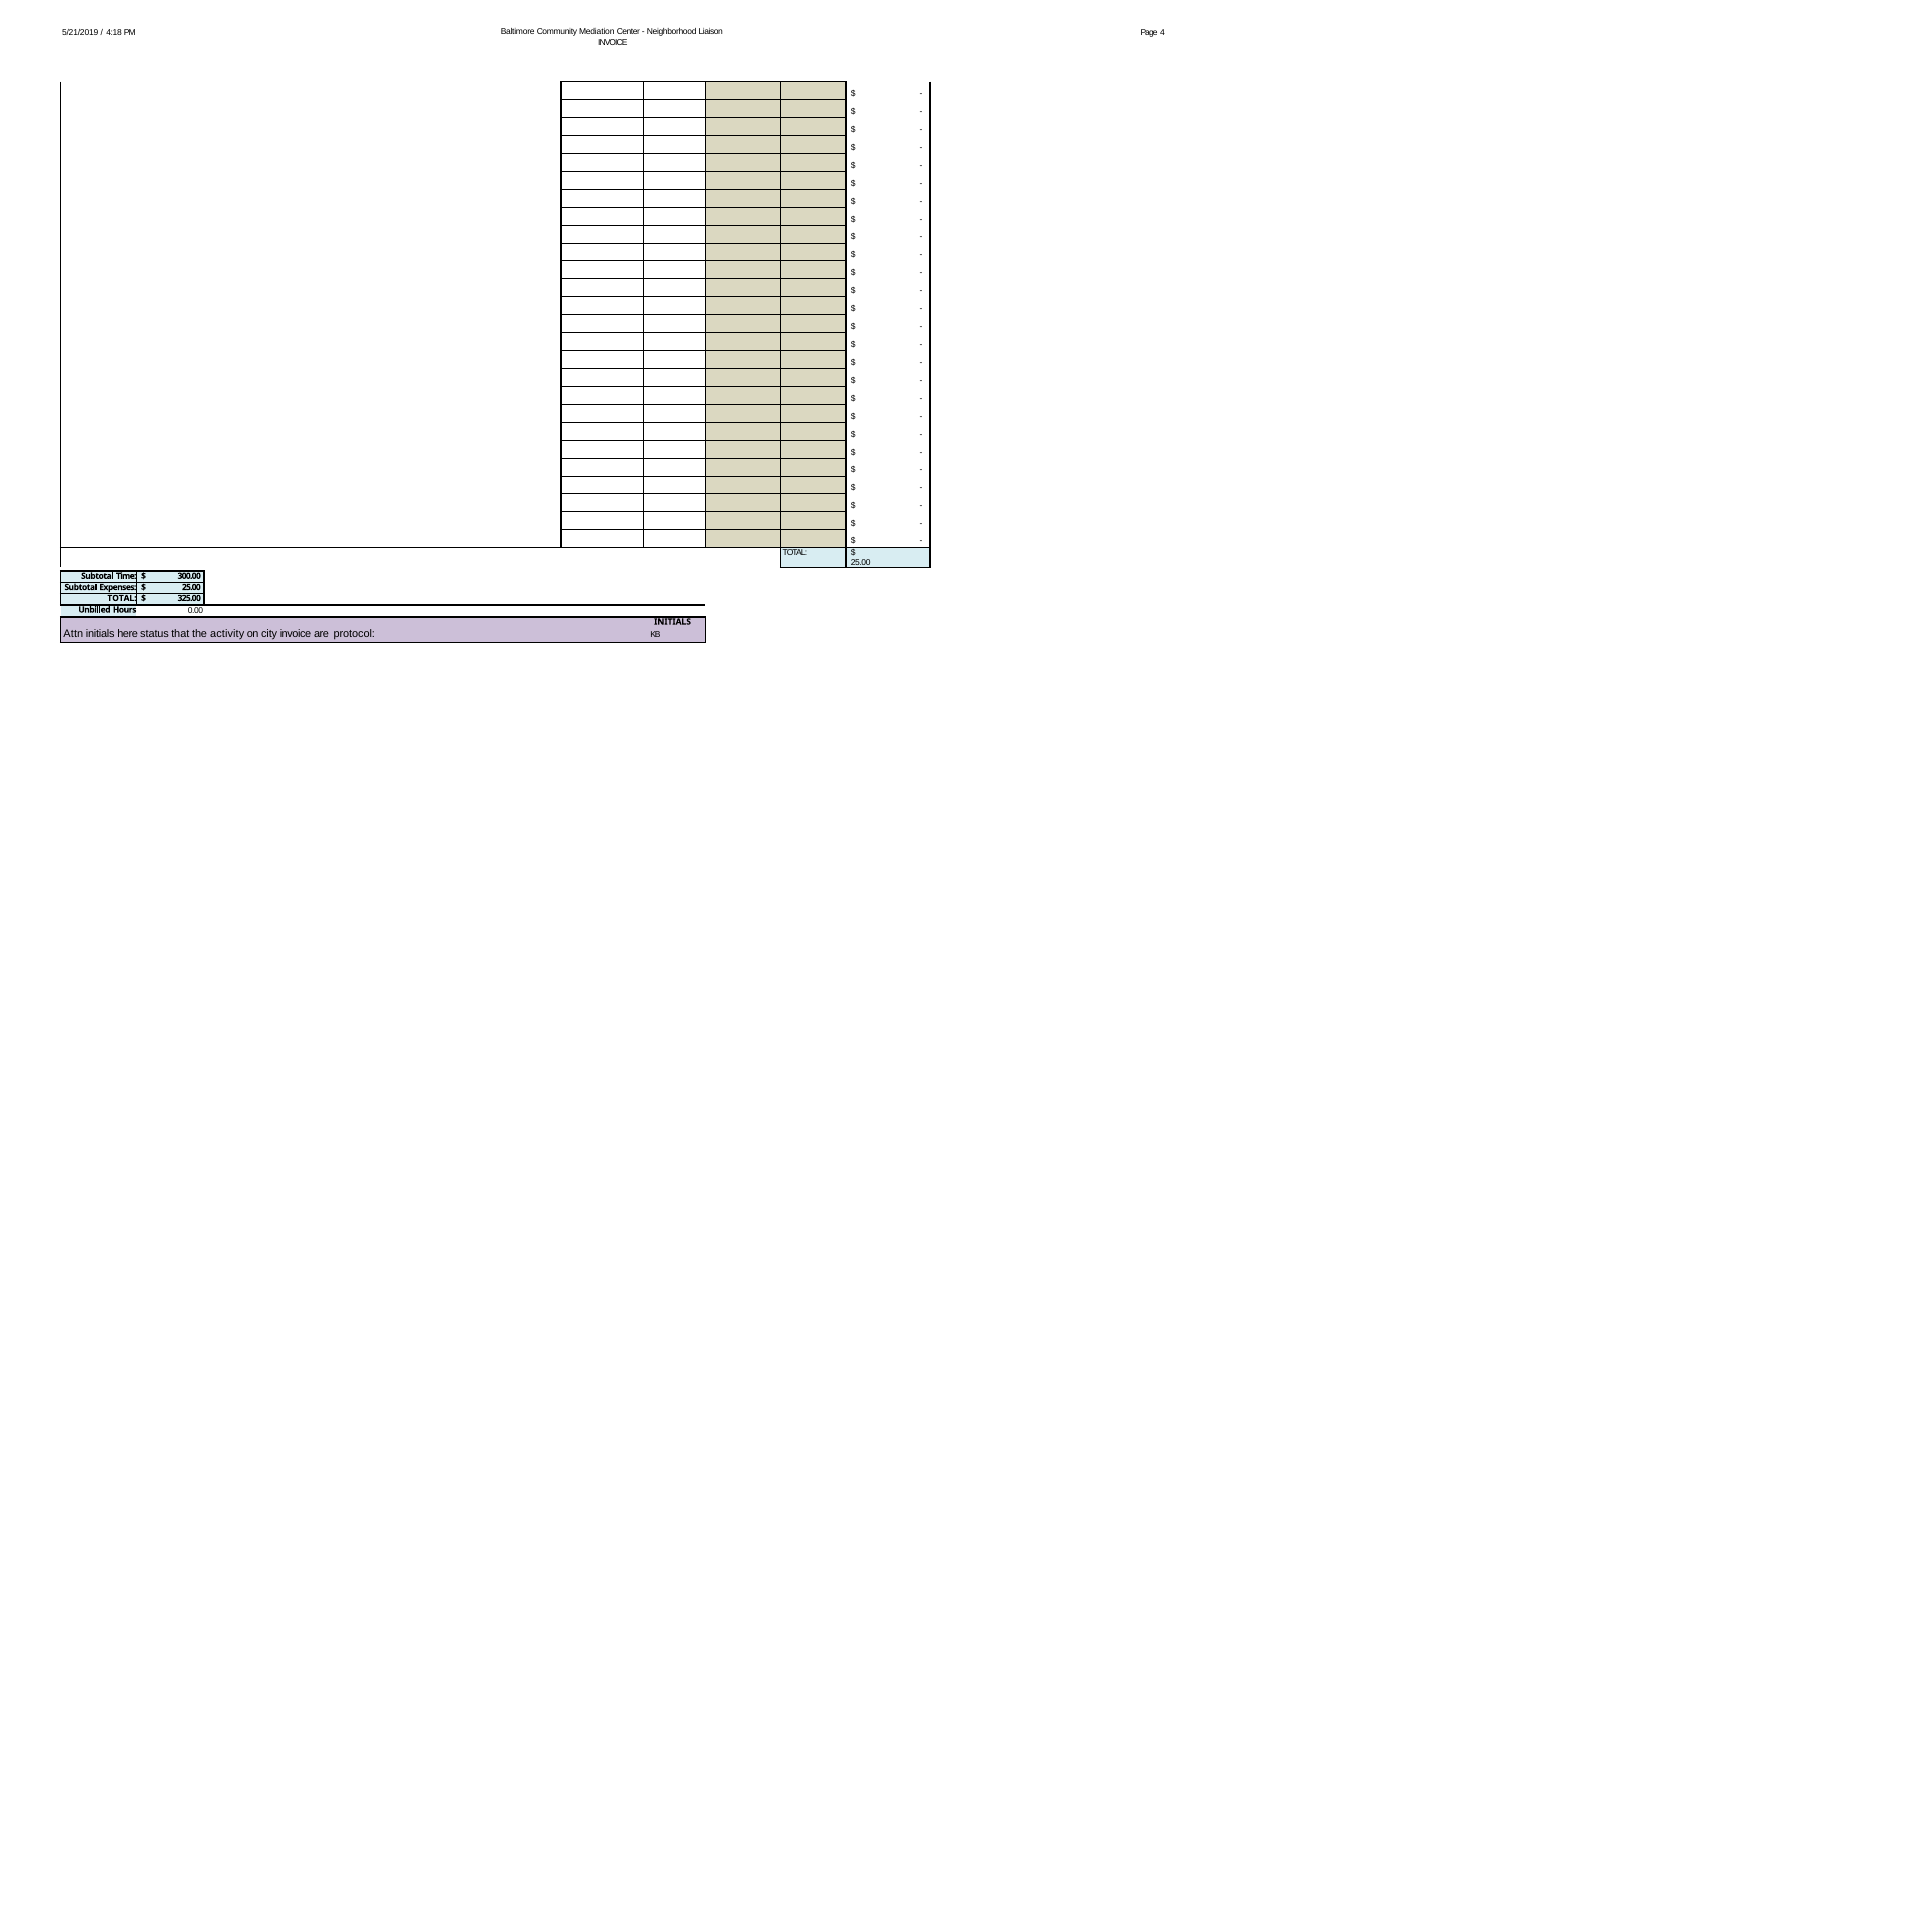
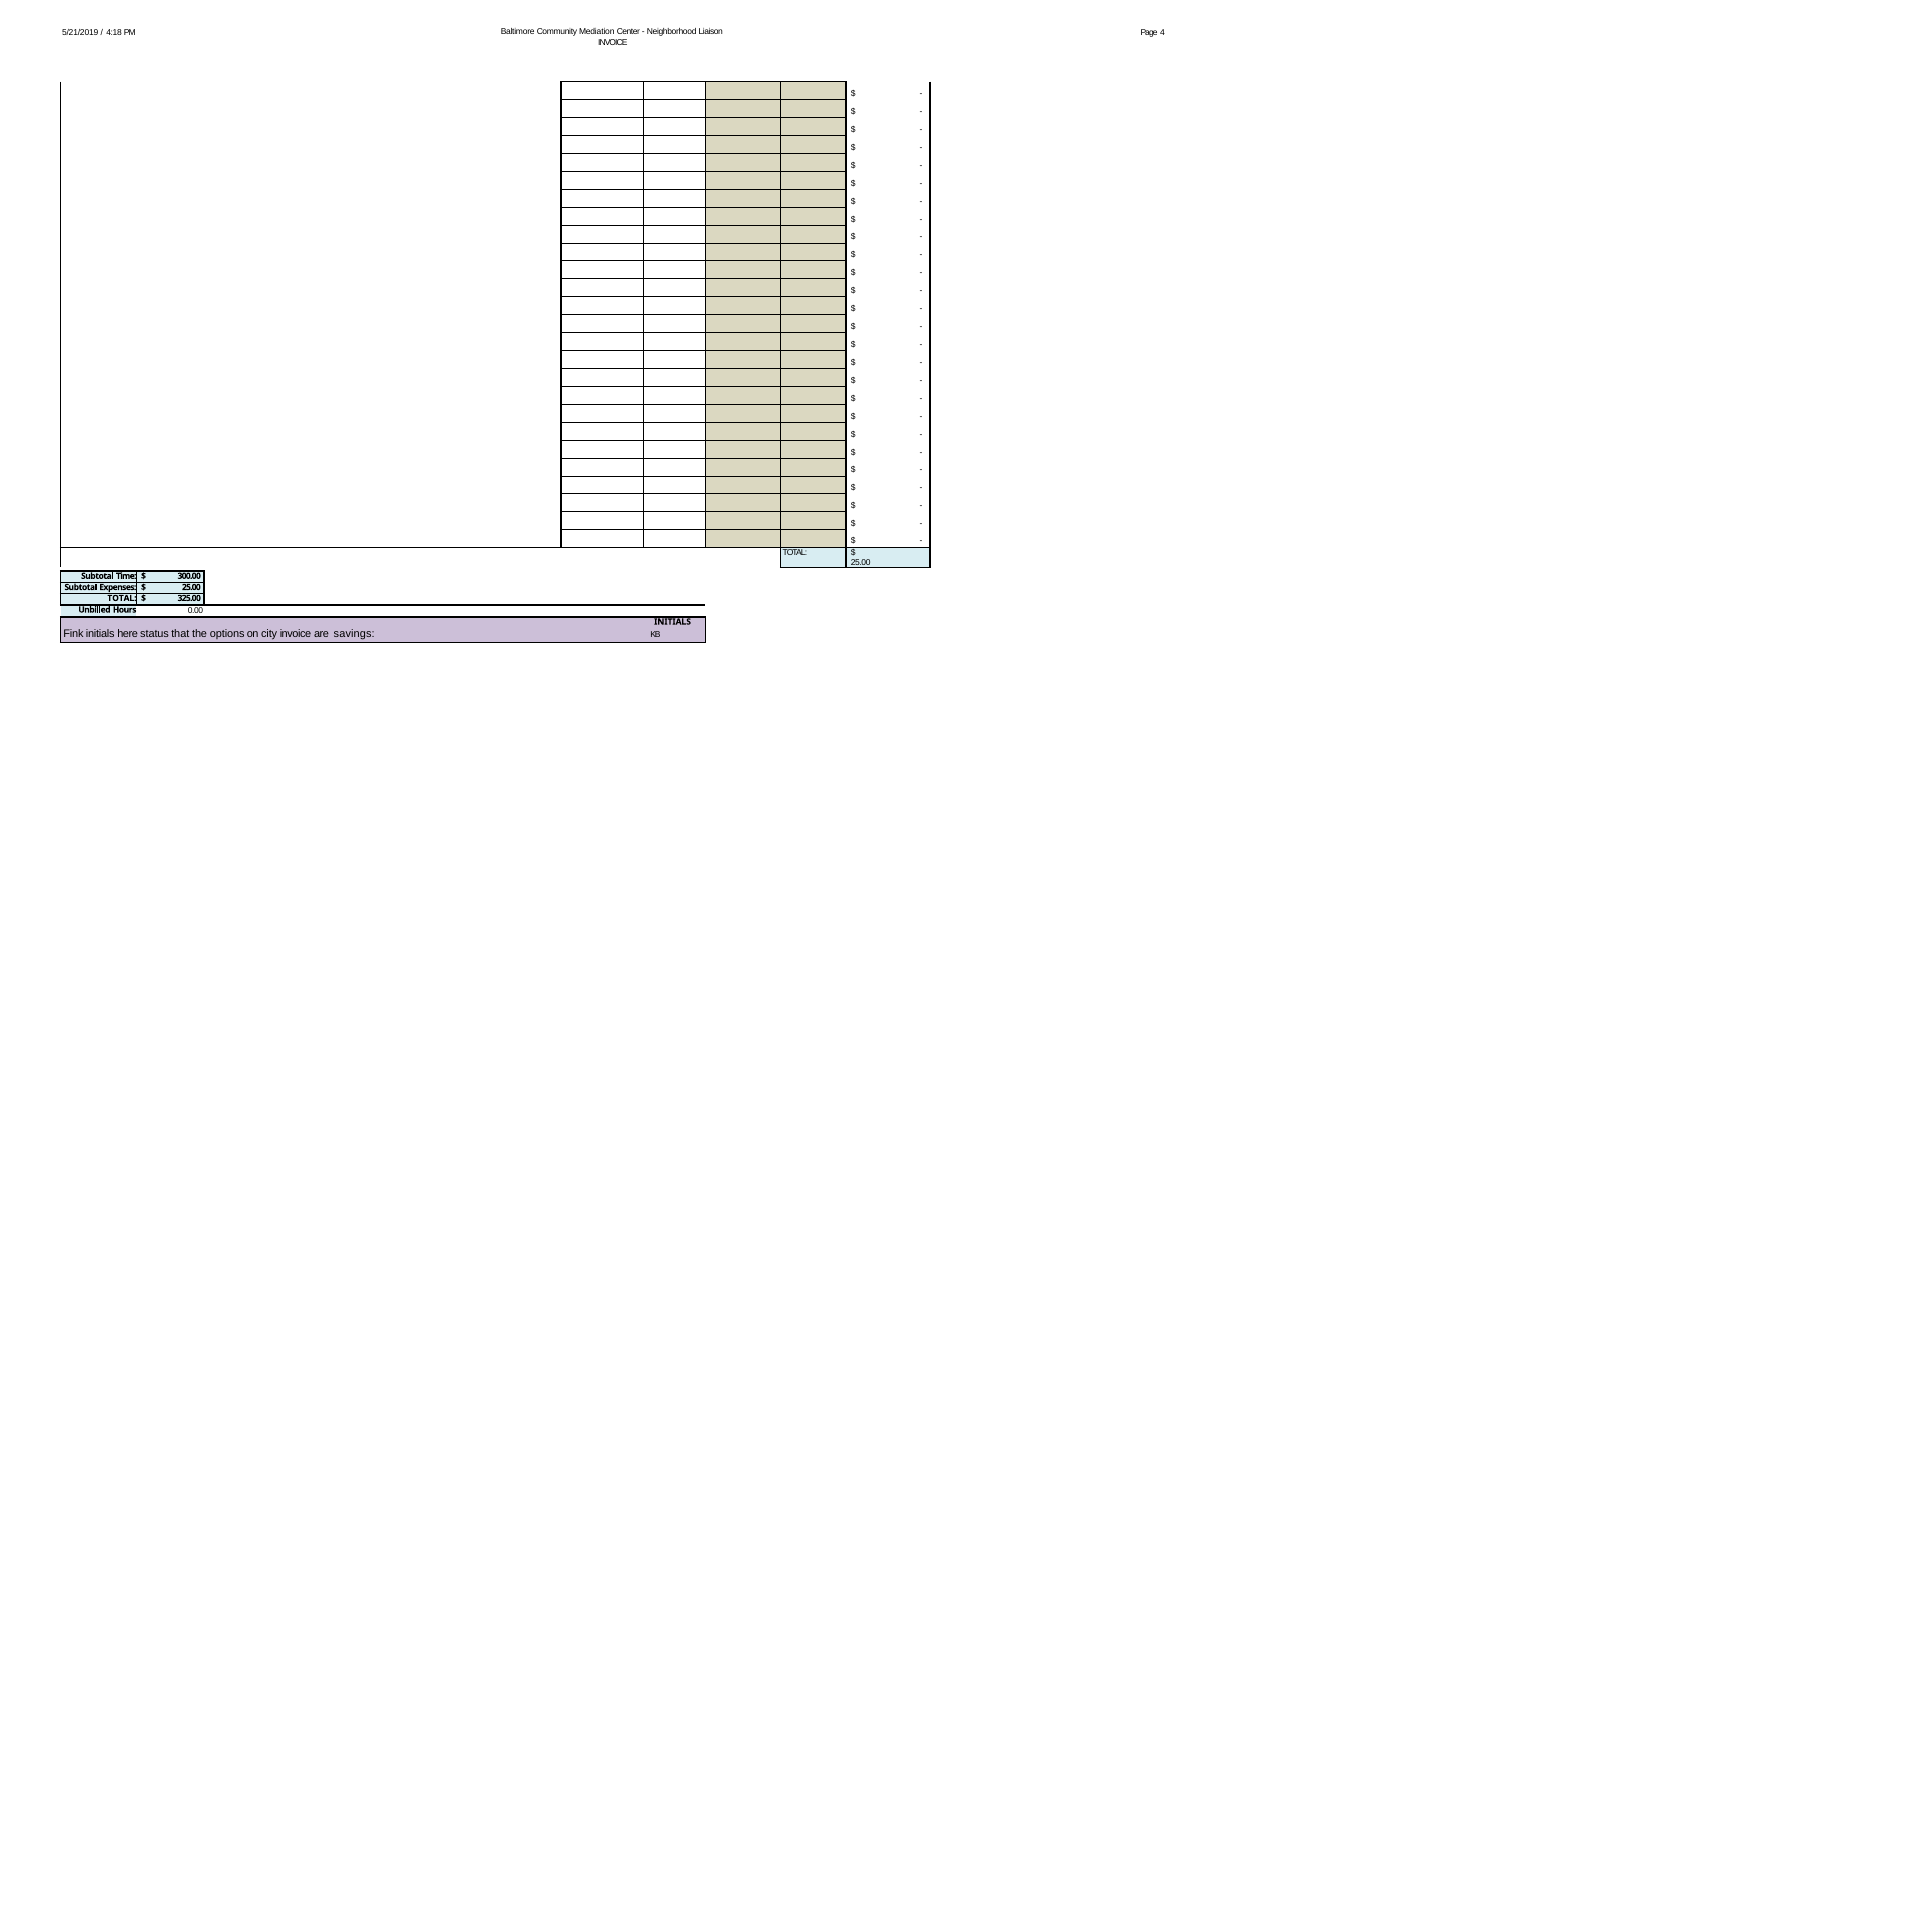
Attn: Attn -> Fink (73, 634)
activity: activity -> options (227, 634)
protocol: protocol -> savings (354, 634)
